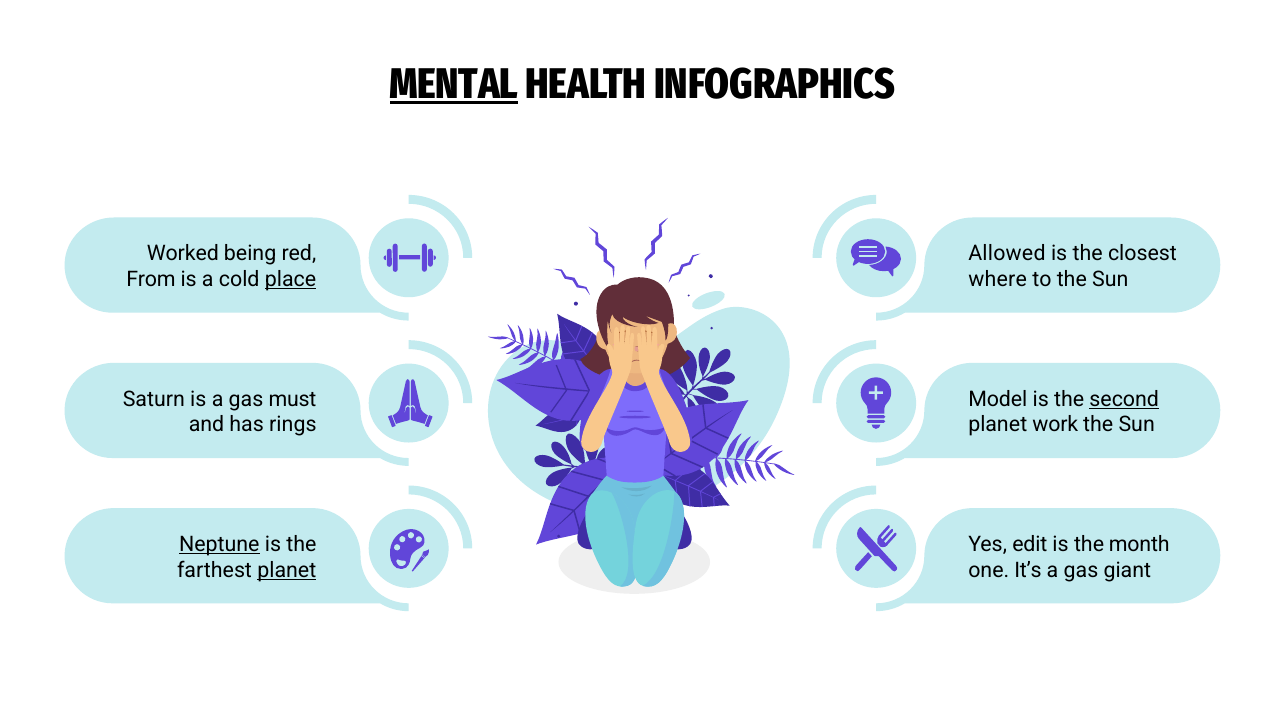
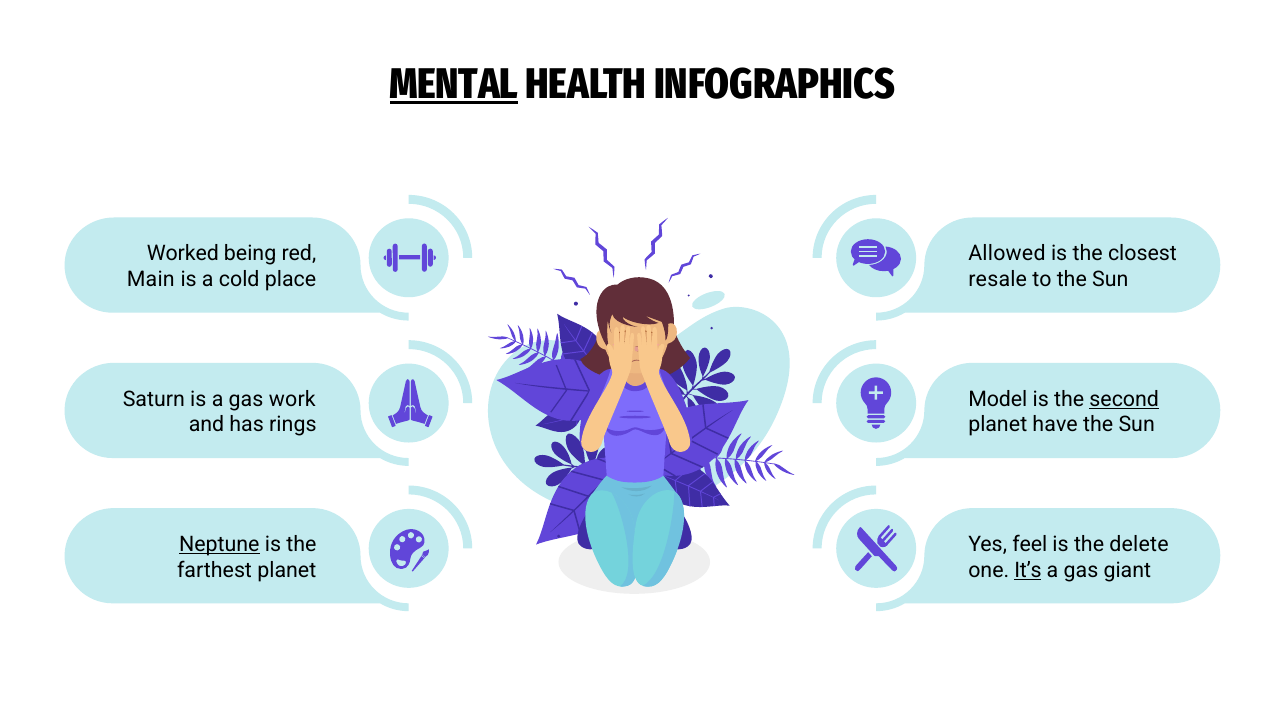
From: From -> Main (151, 279)
place underline: present -> none (291, 279)
where: where -> resale (998, 279)
must: must -> work (292, 399)
work: work -> have (1055, 425)
edit: edit -> feel (1030, 544)
month: month -> delete (1139, 544)
planet underline: present -> none (287, 570)
It’s underline: none -> present (1028, 570)
